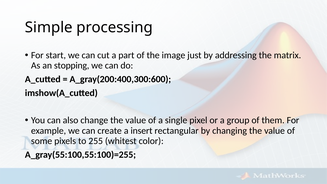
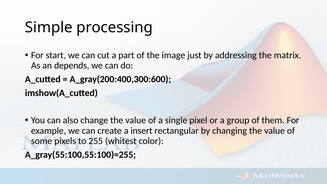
stopping: stopping -> depends (72, 66)
